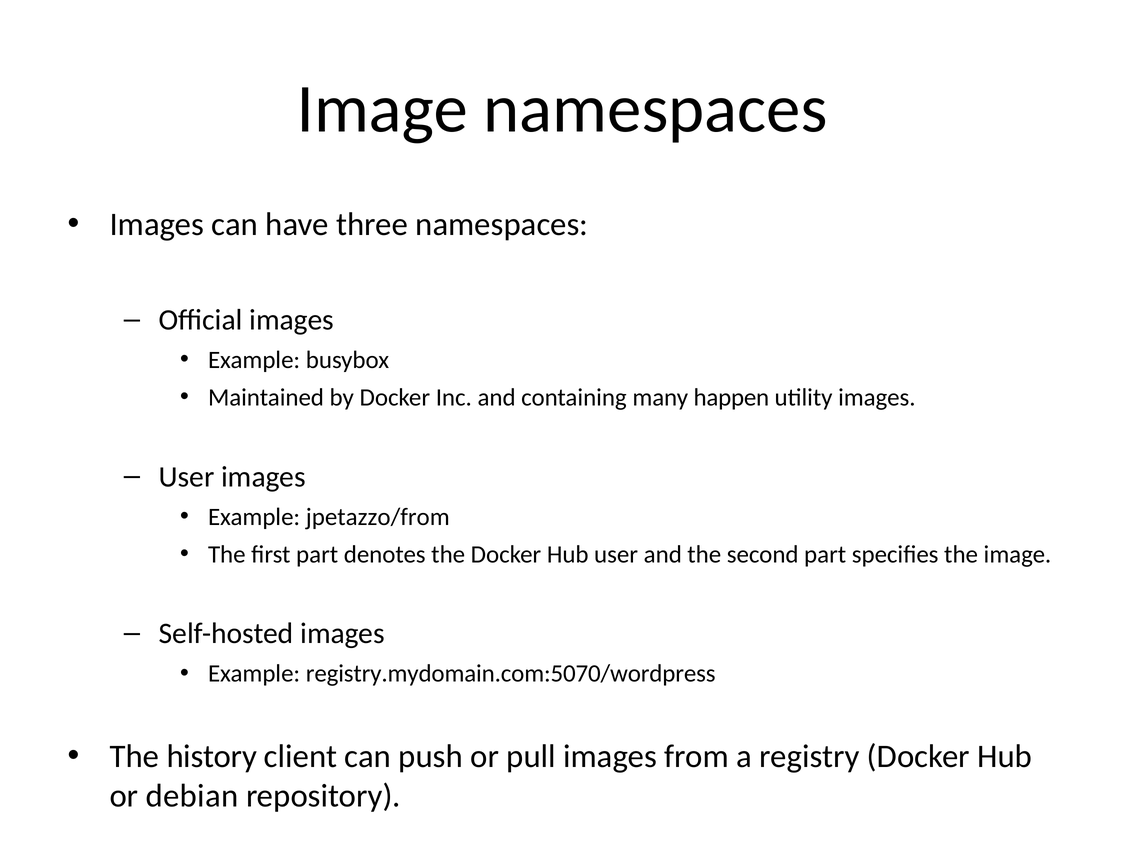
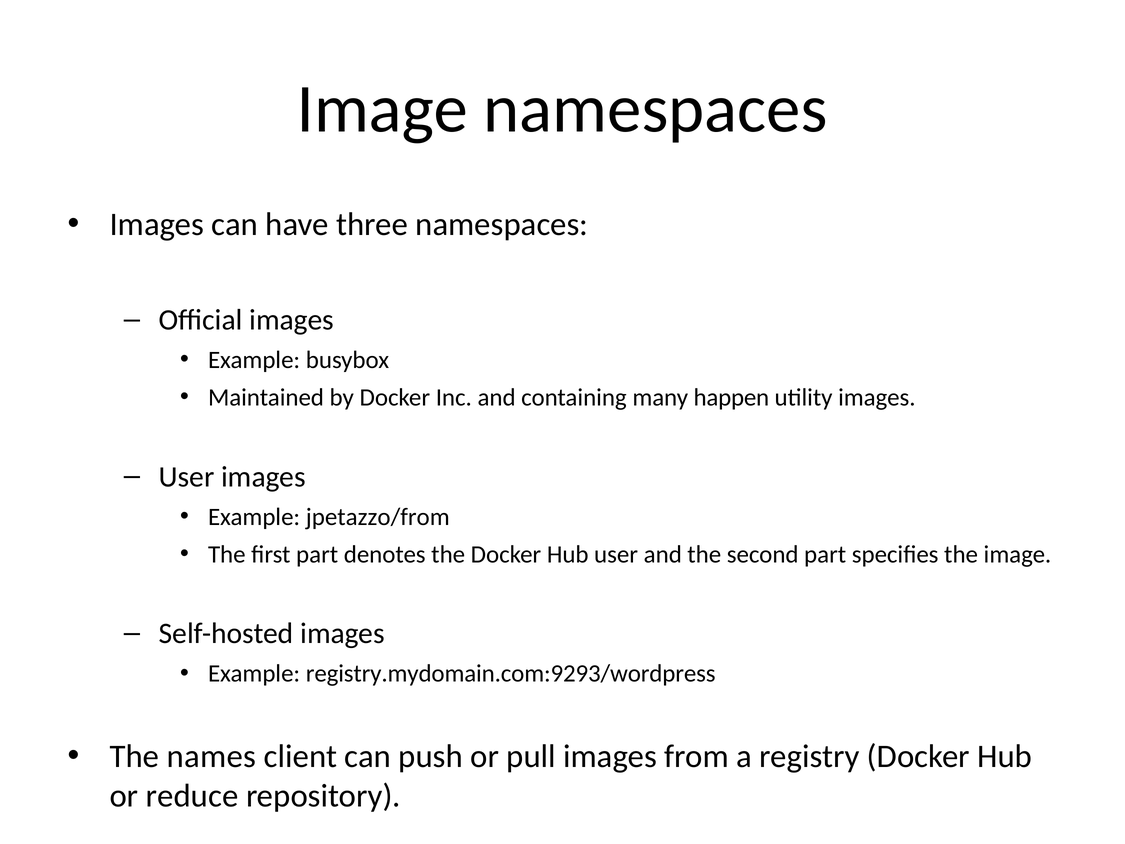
registry.mydomain.com:5070/wordpress: registry.mydomain.com:5070/wordpress -> registry.mydomain.com:9293/wordpress (511, 673)
history: history -> names (211, 756)
debian: debian -> reduce (192, 796)
